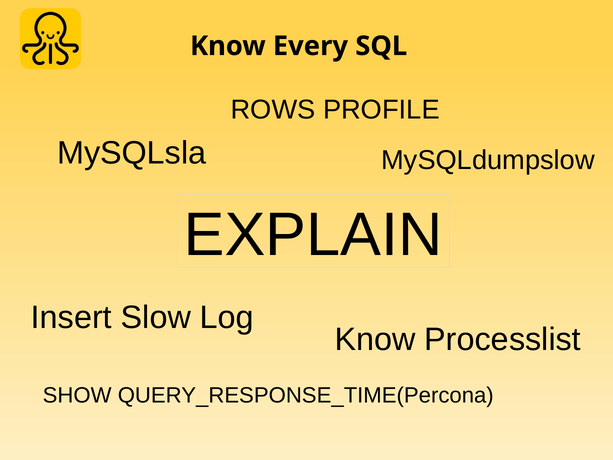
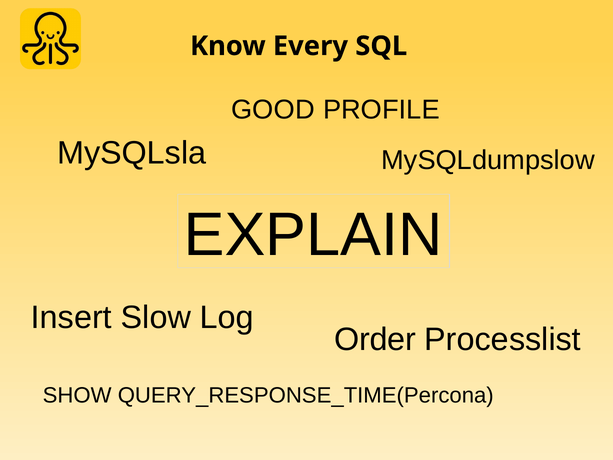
ROWS: ROWS -> GOOD (273, 110)
Know: Know -> Order (375, 340)
